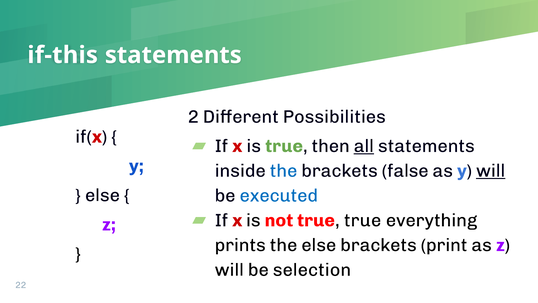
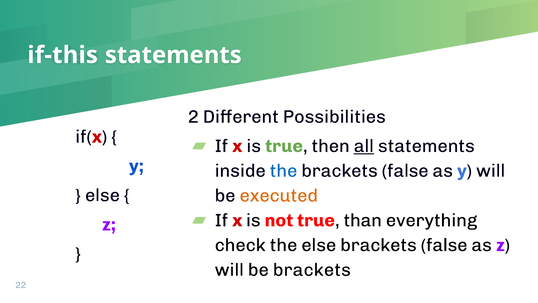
will underline: present -> none (491, 171)
executed colour: blue -> orange (279, 195)
true true: true -> than (363, 220)
prints: prints -> check (240, 245)
else brackets print: print -> false (444, 245)
be selection: selection -> brackets (312, 270)
